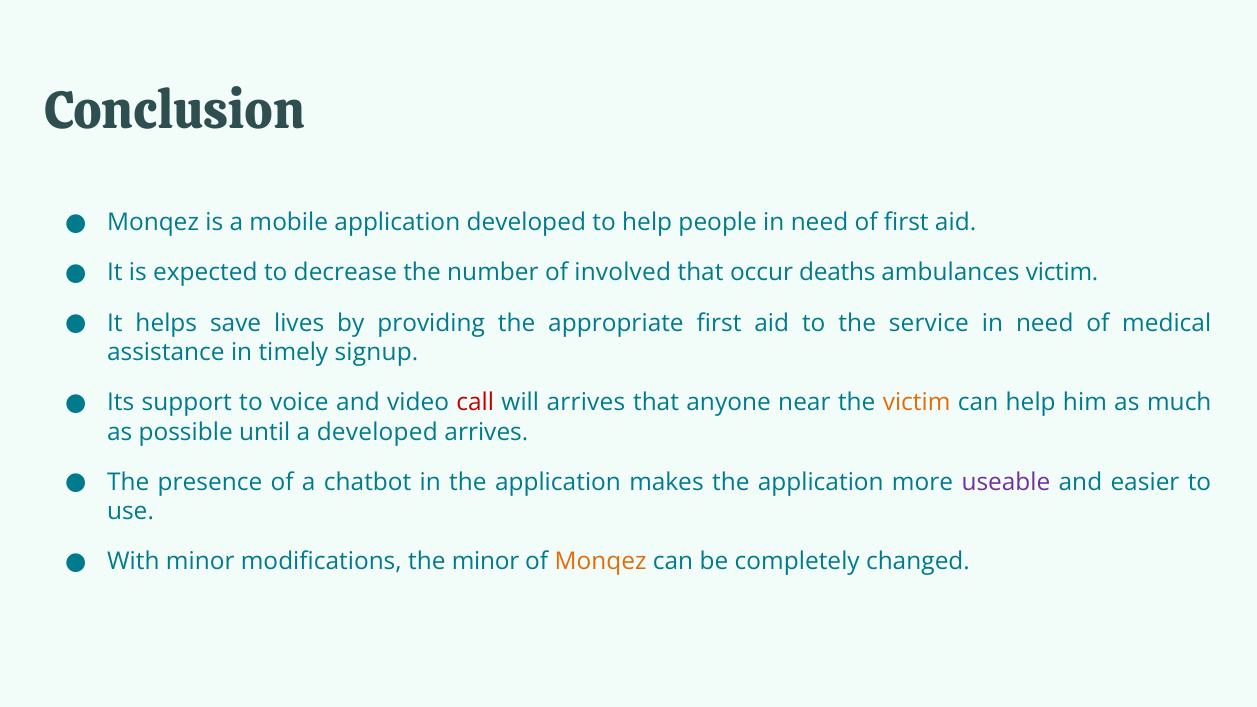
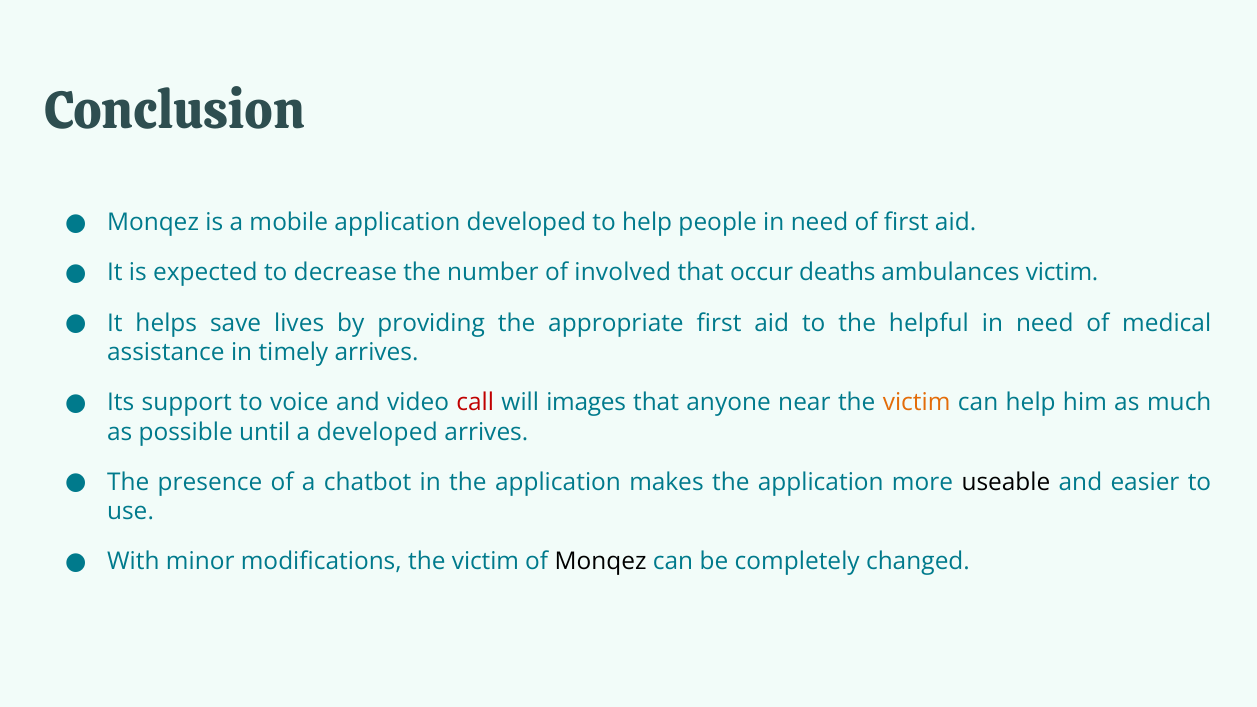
service: service -> helpful (929, 323)
timely signup: signup -> arrives (377, 352)
will arrives: arrives -> images (586, 403)
useable colour: purple -> black (1006, 482)
modifications the minor: minor -> victim (485, 562)
Monqez colour: orange -> black (601, 562)
